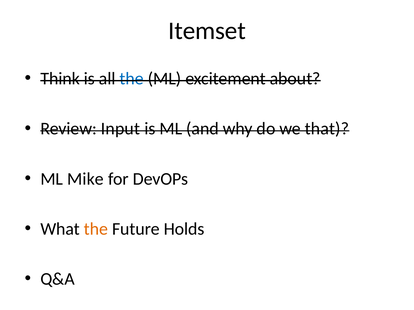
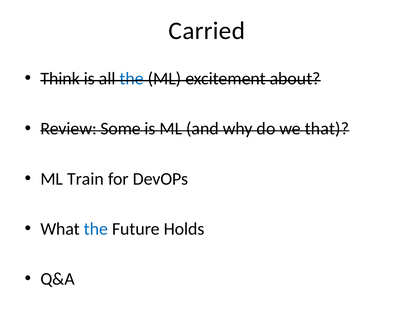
Itemset: Itemset -> Carried (207, 31)
Input: Input -> Some (121, 129)
Mike: Mike -> Train (86, 179)
the colour: orange -> blue (96, 229)
